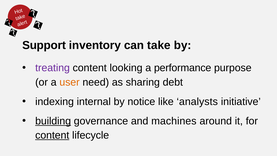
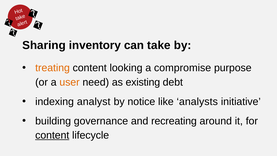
Support: Support -> Sharing (44, 45)
treating colour: purple -> orange (53, 68)
performance: performance -> compromise (183, 68)
sharing: sharing -> existing (143, 82)
internal: internal -> analyst (94, 101)
building underline: present -> none (53, 121)
machines: machines -> recreating (174, 121)
